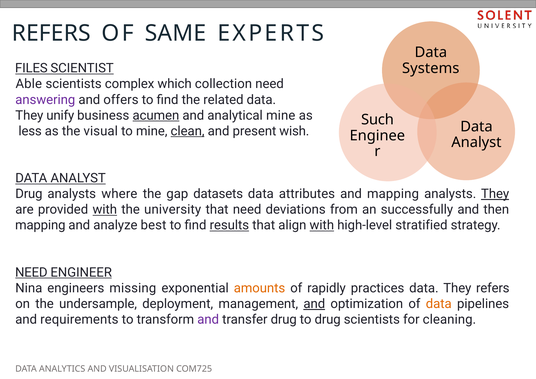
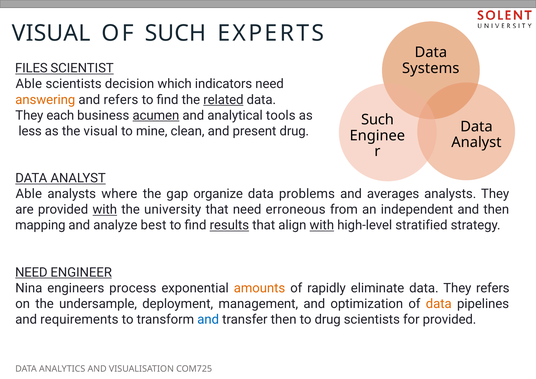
REFERS: REFERS -> VISUAL (51, 33)
OF SAME: SAME -> SUCH (175, 33)
complex: complex -> decision (130, 84)
collection: collection -> indicators (224, 84)
answering colour: purple -> orange (45, 100)
and offers: offers -> refers (121, 100)
related underline: none -> present (223, 100)
unify: unify -> each (60, 115)
analytical mine: mine -> tools (281, 115)
clean underline: present -> none (188, 131)
present wish: wish -> drug (294, 131)
Drug: Drug -> Able (29, 194)
datasets: datasets -> organize (218, 194)
attributes: attributes -> problems (307, 194)
and mapping: mapping -> averages (393, 194)
They underline: present -> none (495, 194)
deviations: deviations -> erroneous (296, 210)
successfully: successfully -> independent (417, 210)
missing: missing -> process (133, 288)
practices: practices -> eliminate (378, 288)
and underline: present -> none (314, 304)
and colour: purple -> blue (208, 320)
transfer drug: drug -> then (284, 320)
for cleaning: cleaning -> provided (450, 320)
